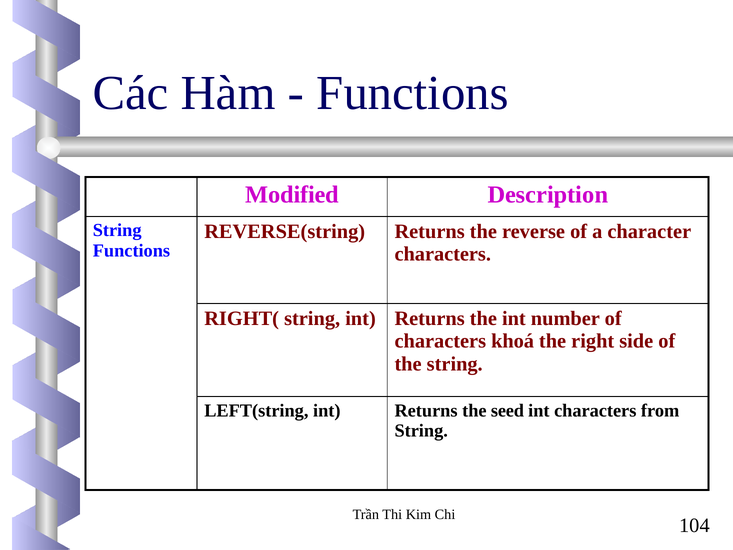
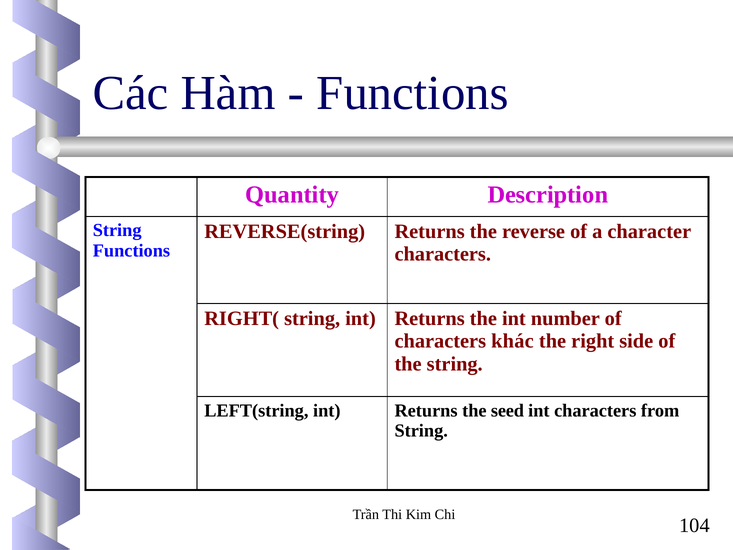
Modified: Modified -> Quantity (292, 194)
khoá: khoá -> khác (512, 341)
